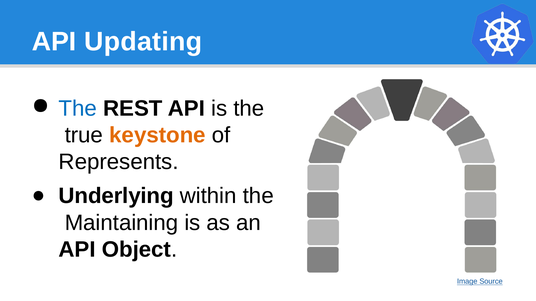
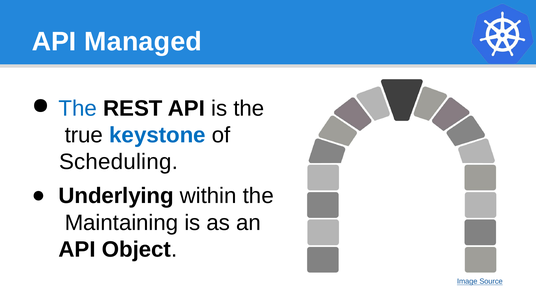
Updating: Updating -> Managed (143, 42)
keystone colour: orange -> blue (157, 135)
Represents: Represents -> Scheduling (118, 162)
